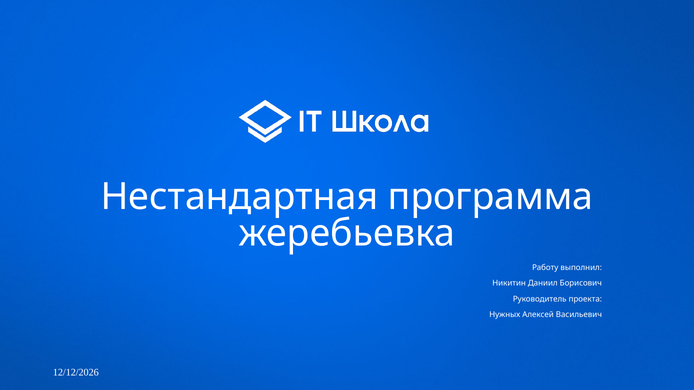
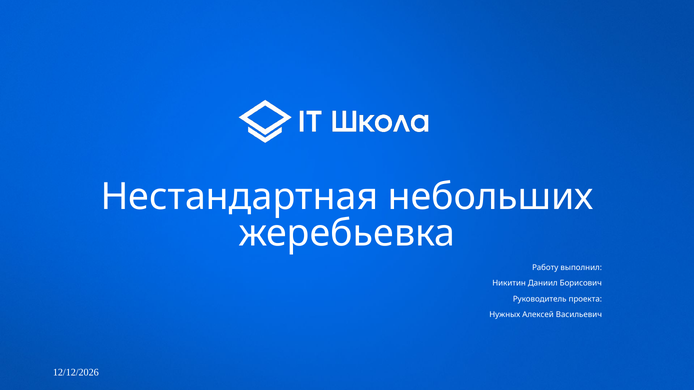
программа: программа -> небольших (491, 197)
